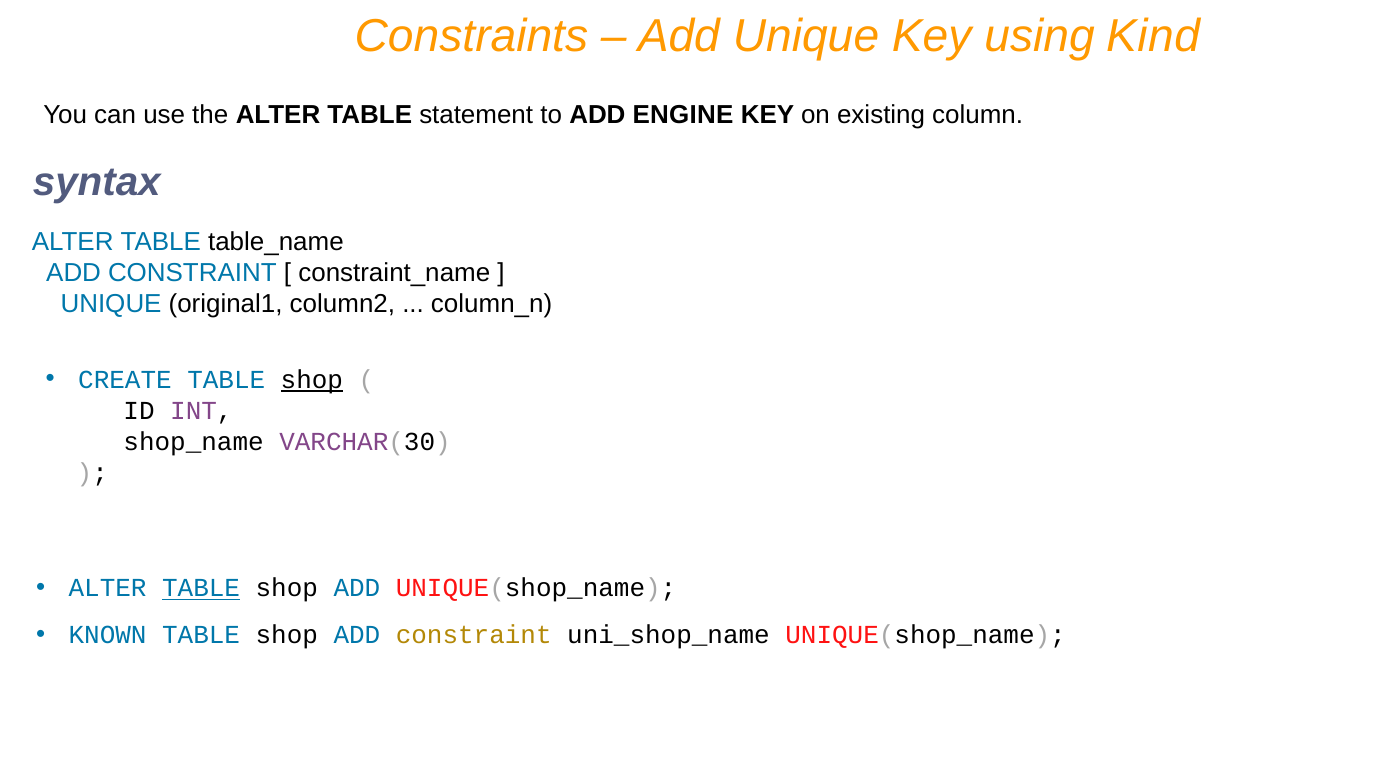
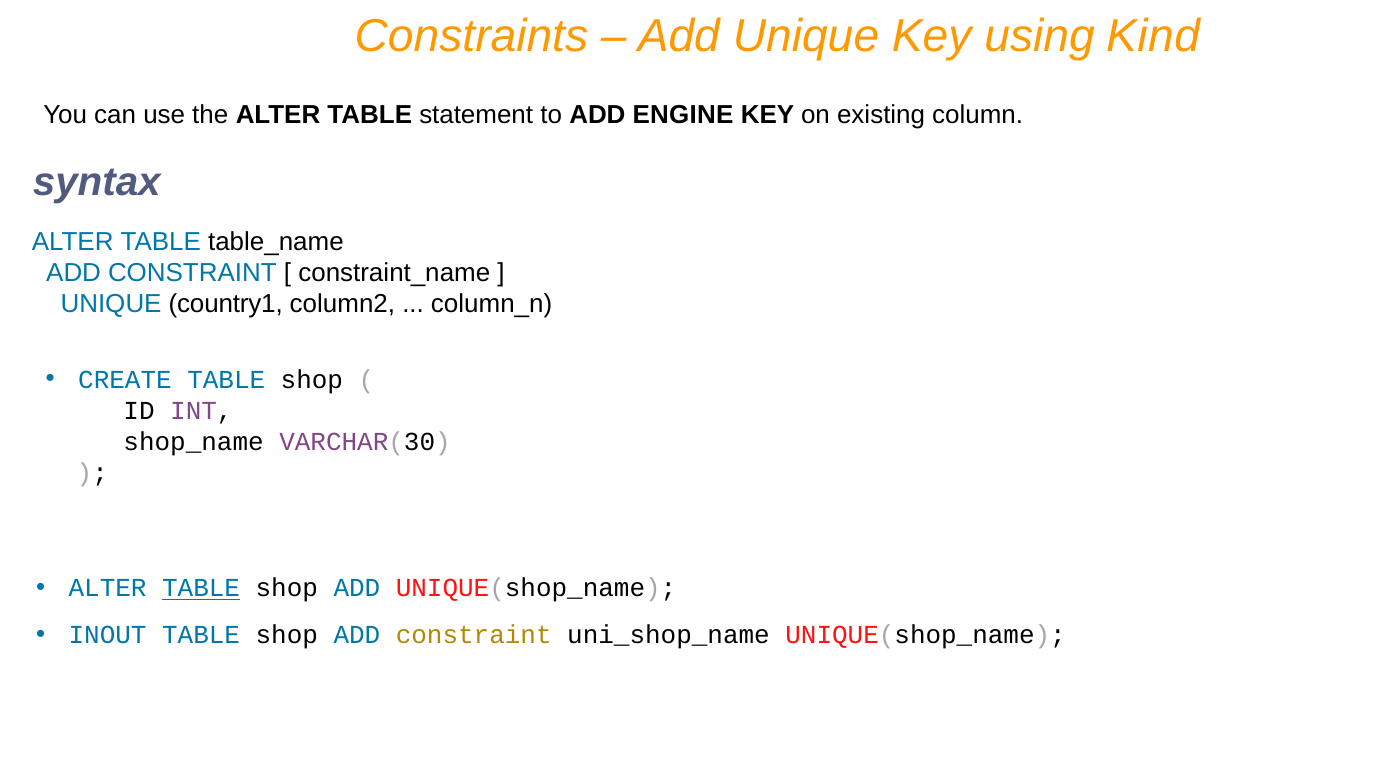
original1: original1 -> country1 (226, 304)
shop underline: present -> none (312, 380)
KNOWN: KNOWN -> INOUT (108, 635)
